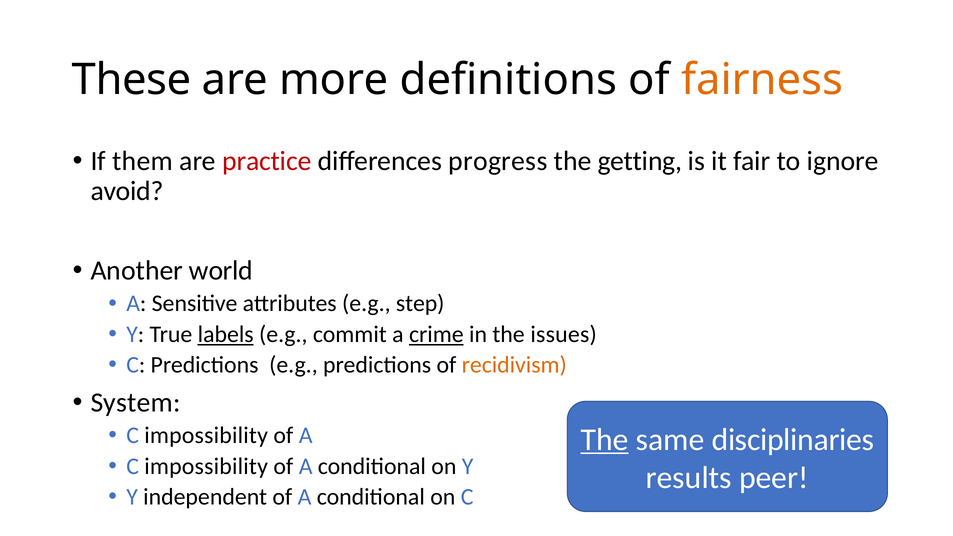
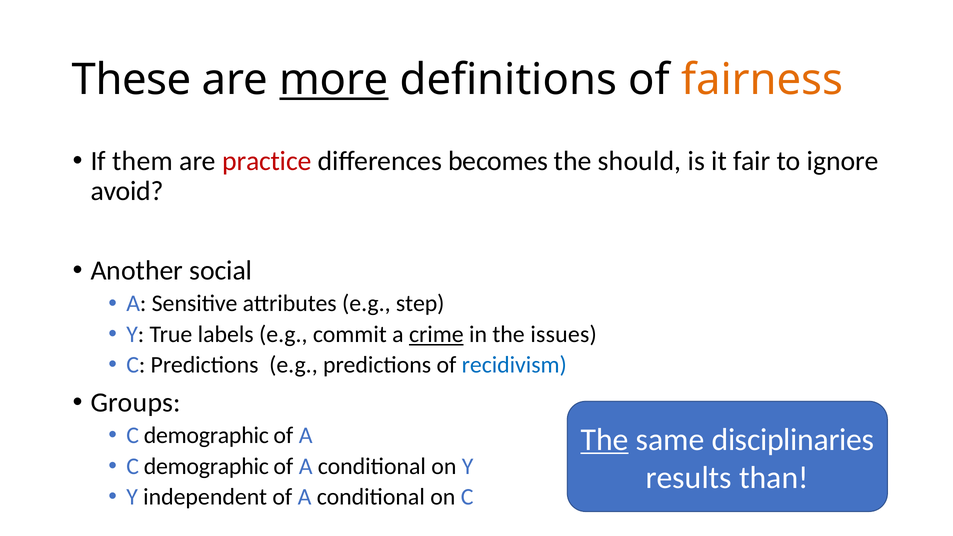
more underline: none -> present (334, 80)
progress: progress -> becomes (498, 161)
getting: getting -> should (640, 161)
world: world -> social (221, 271)
labels underline: present -> none (226, 334)
recidivism colour: orange -> blue (514, 365)
System: System -> Groups (136, 403)
impossibility: impossibility -> demographic (206, 436)
impossibility: impossibility -> demographic (206, 466)
peer: peer -> than (774, 478)
